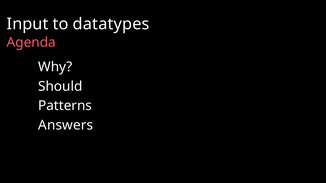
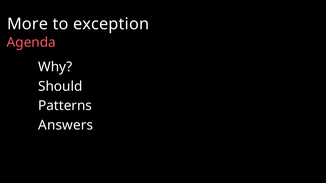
Input: Input -> More (28, 24)
datatypes: datatypes -> exception (111, 24)
